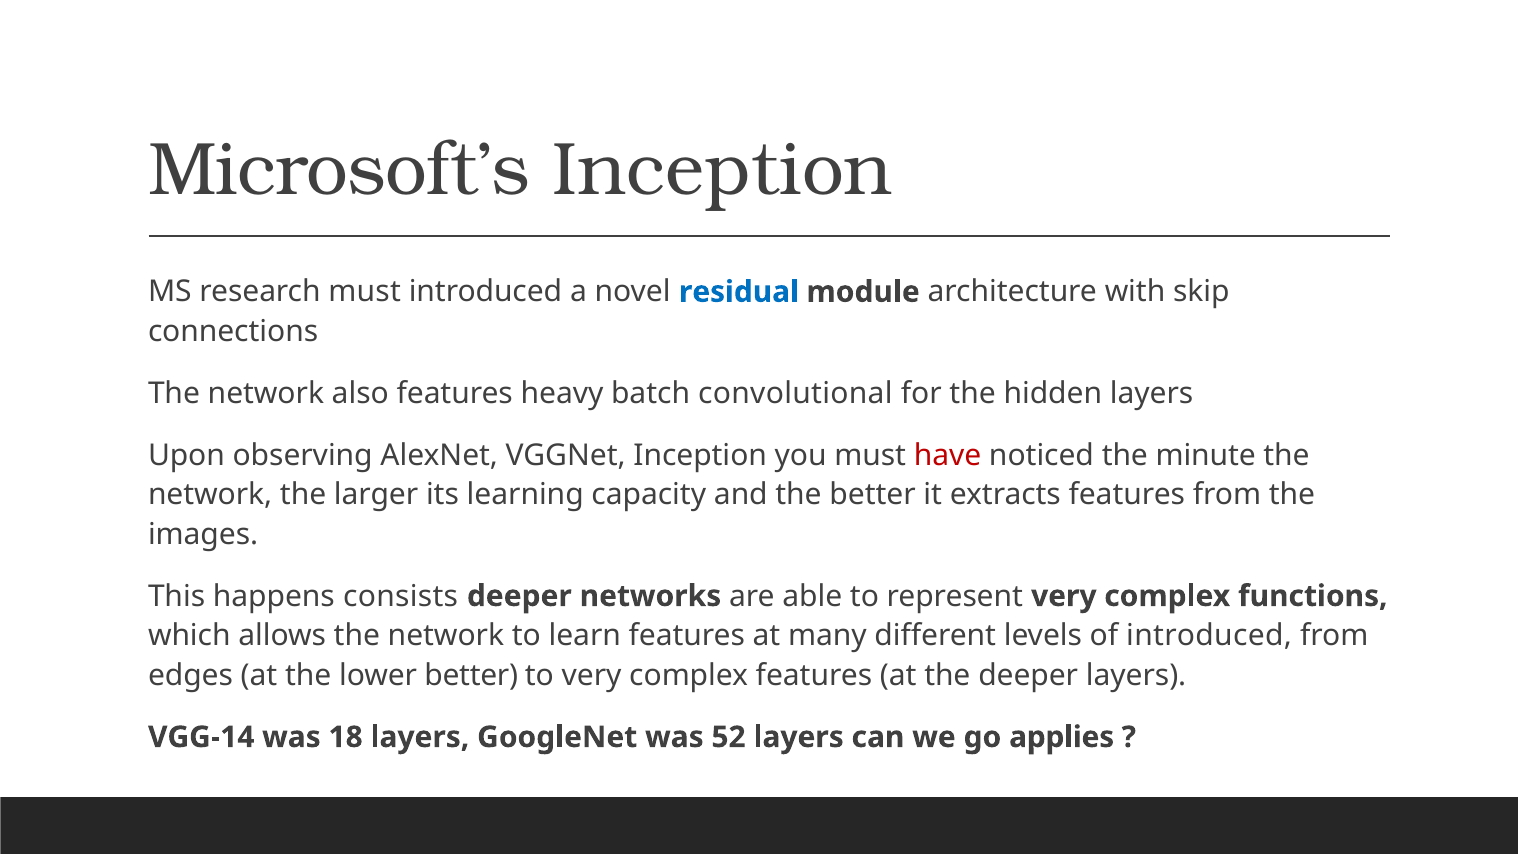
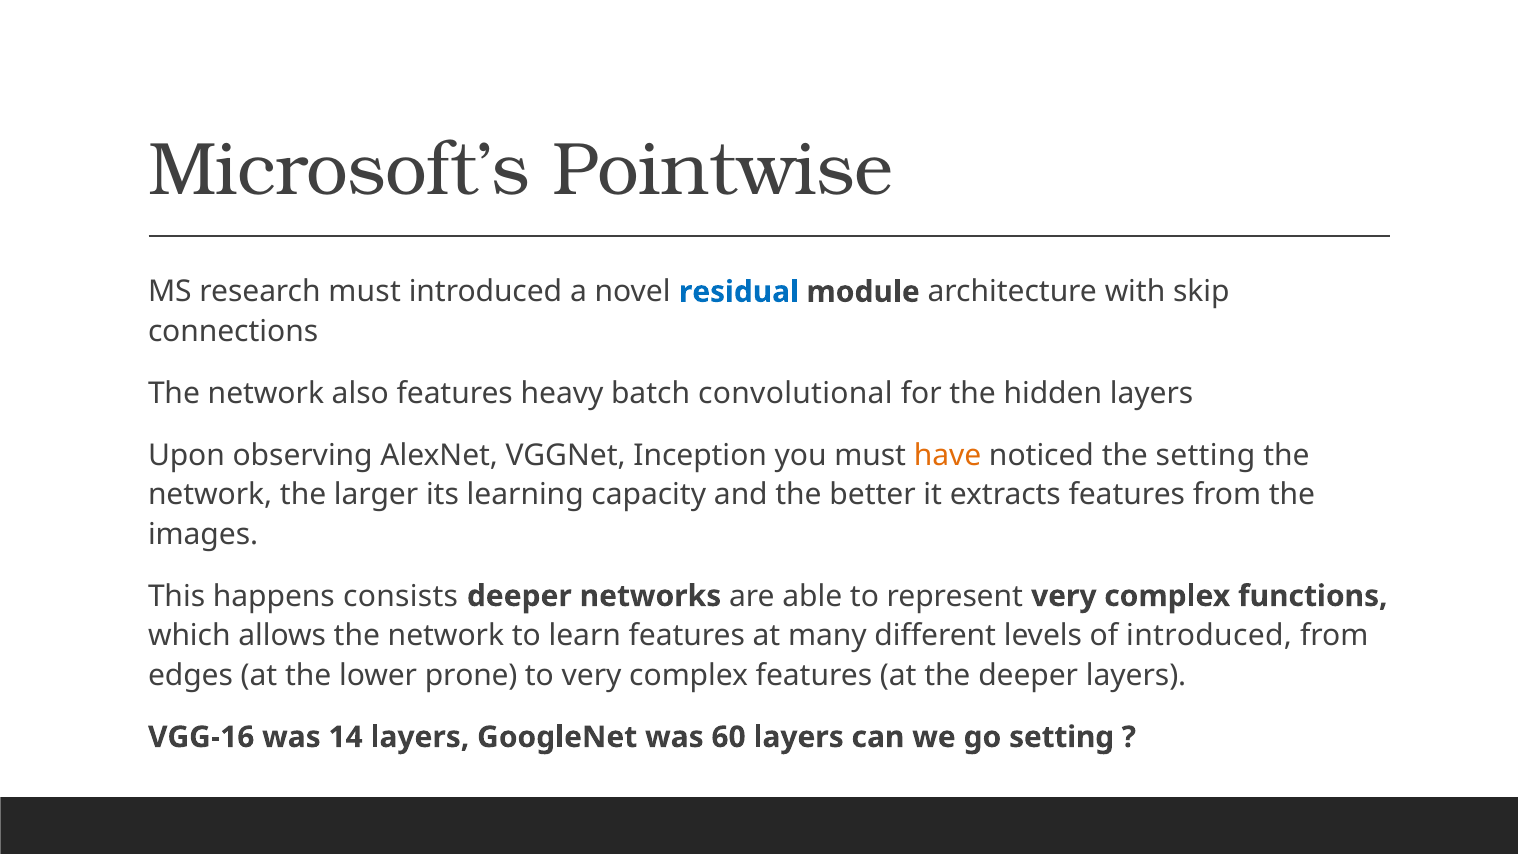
Microsoft’s Inception: Inception -> Pointwise (723, 170)
have colour: red -> orange (948, 455)
the minute: minute -> setting (1205, 455)
lower better: better -> prone (471, 675)
VGG-14: VGG-14 -> VGG-16 (201, 737)
18: 18 -> 14 (346, 737)
52: 52 -> 60 (729, 737)
go applies: applies -> setting (1062, 737)
